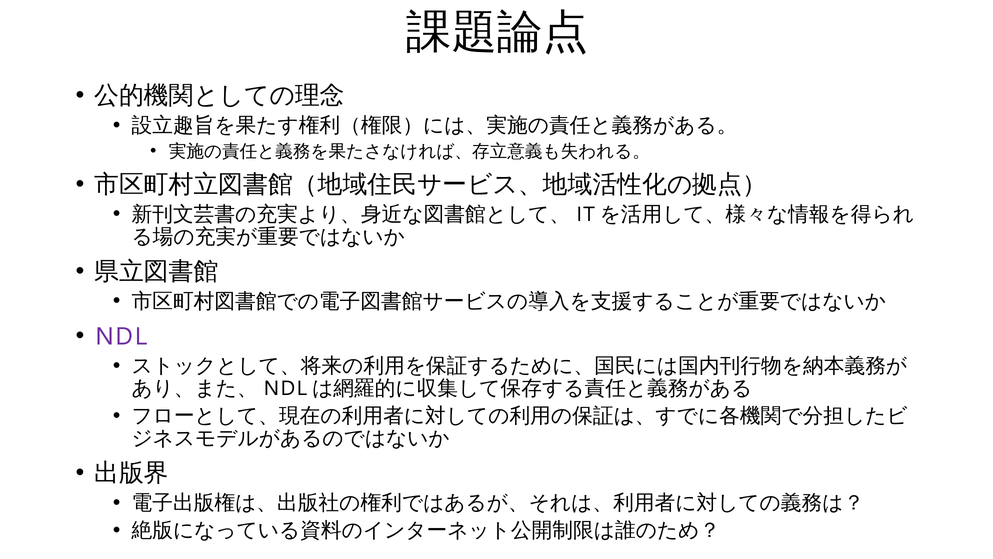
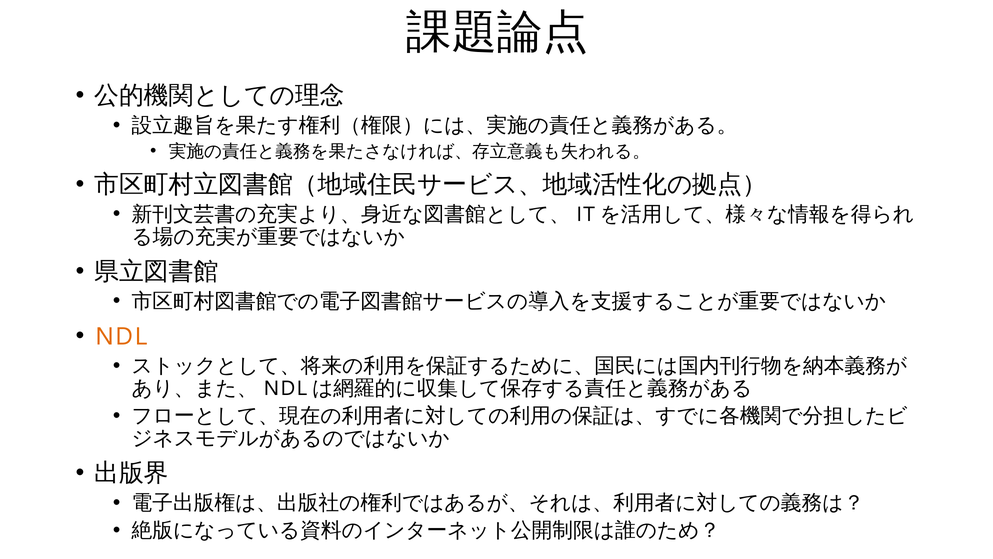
NDL colour: purple -> orange (121, 336)
